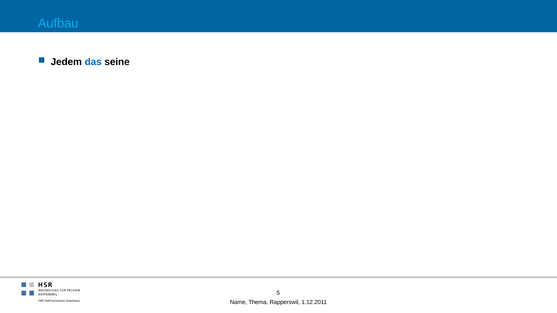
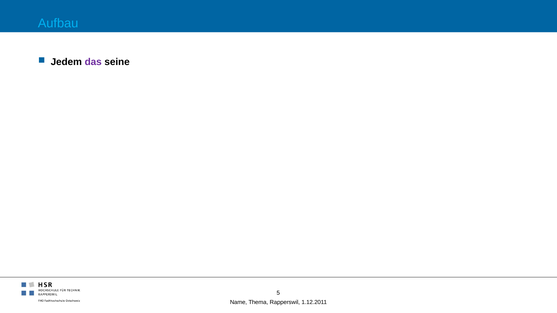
das colour: blue -> purple (93, 62)
